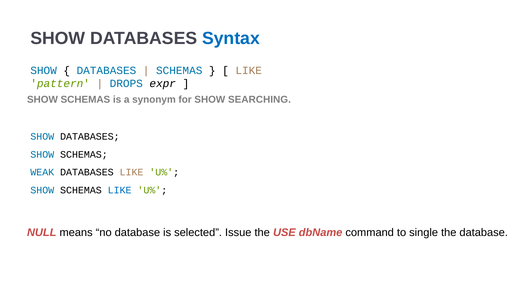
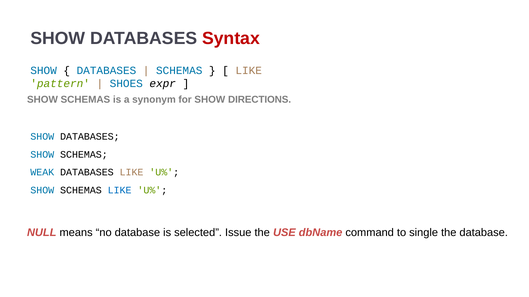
Syntax colour: blue -> red (231, 38)
DROPS: DROPS -> SHOES (126, 84)
SEARCHING: SEARCHING -> DIRECTIONS (260, 100)
